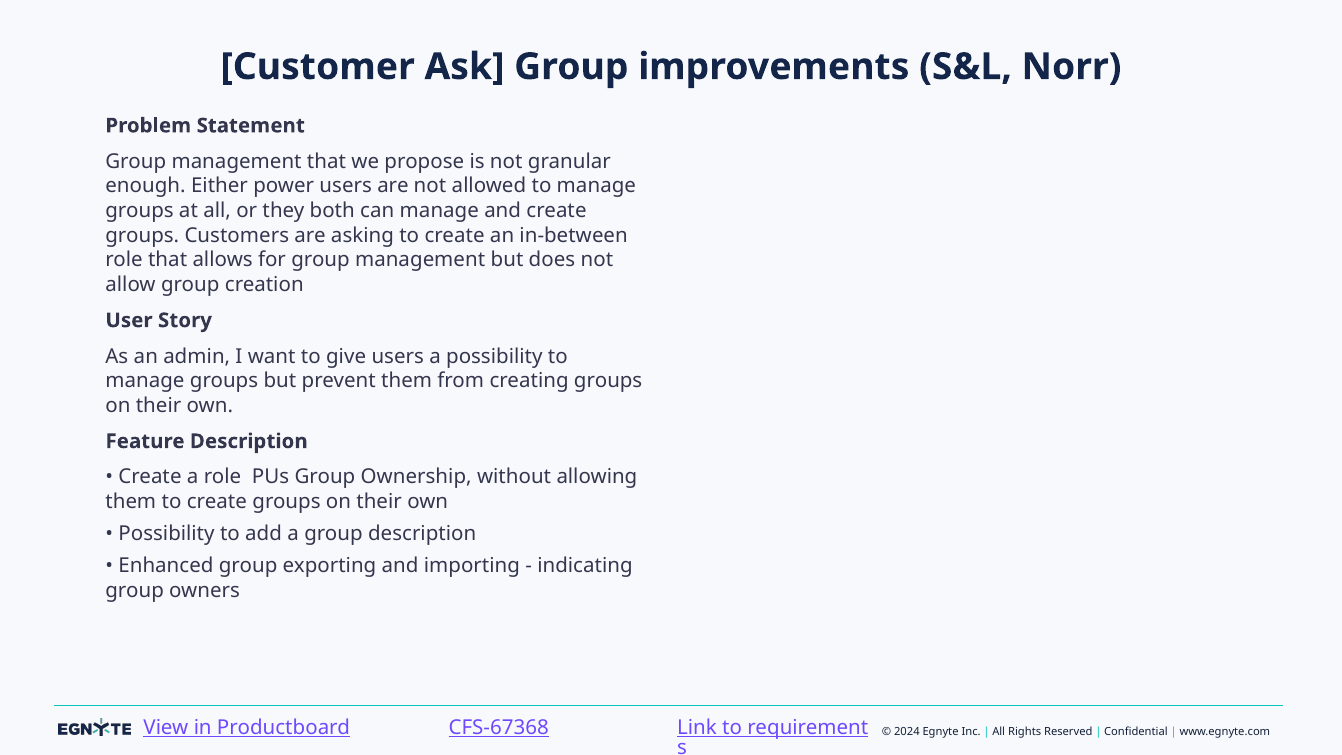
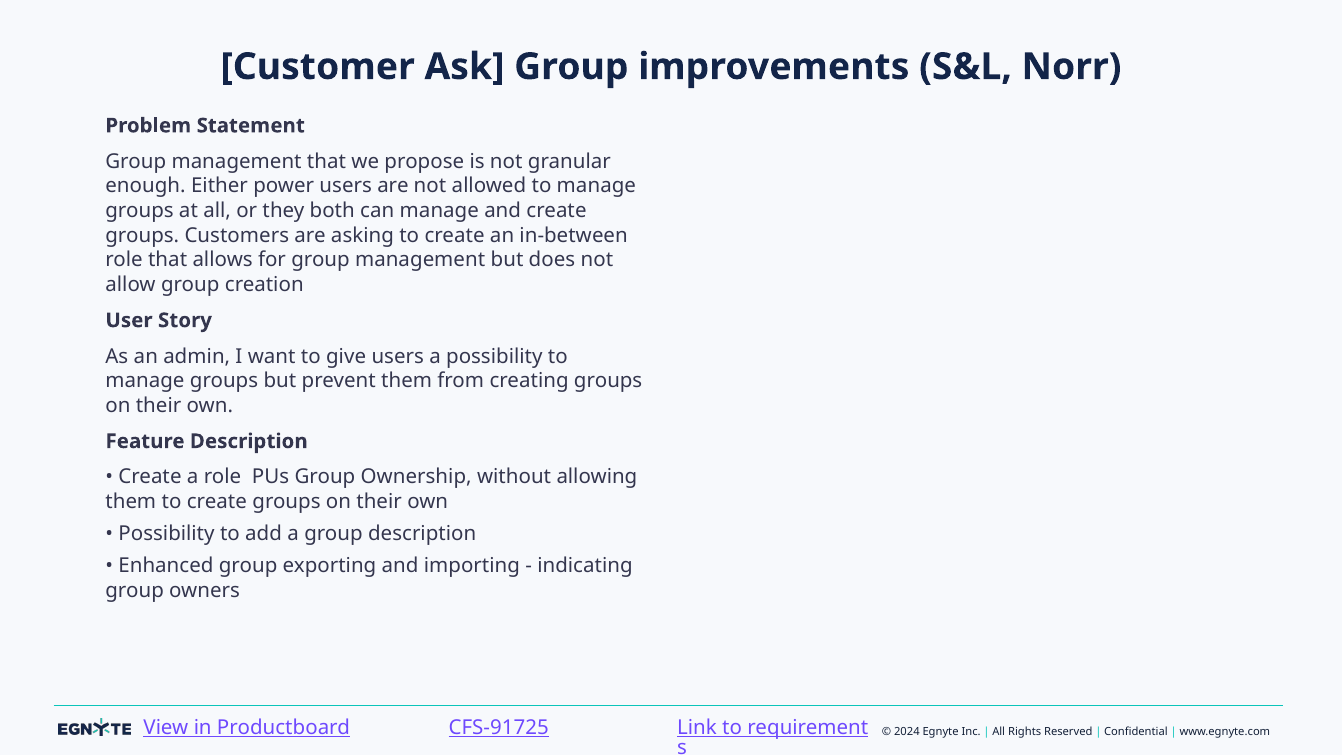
CFS-67368: CFS-67368 -> CFS-91725 (499, 727)
